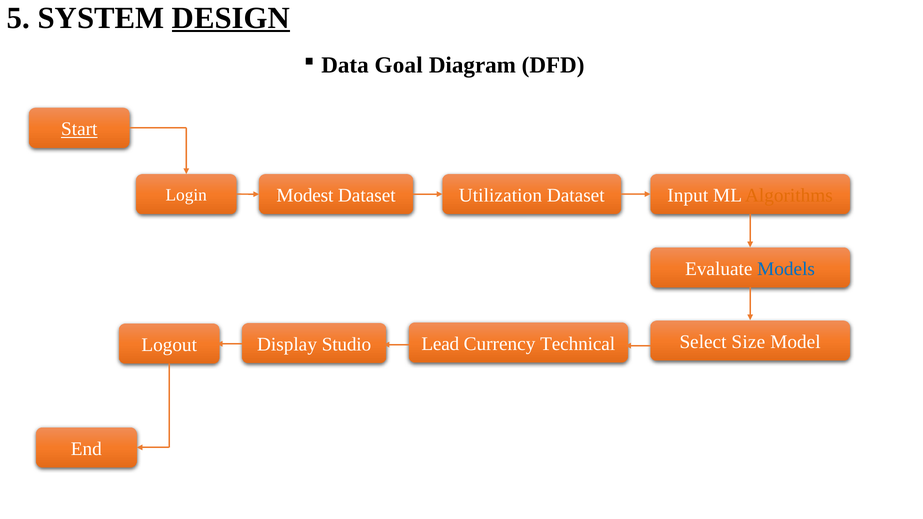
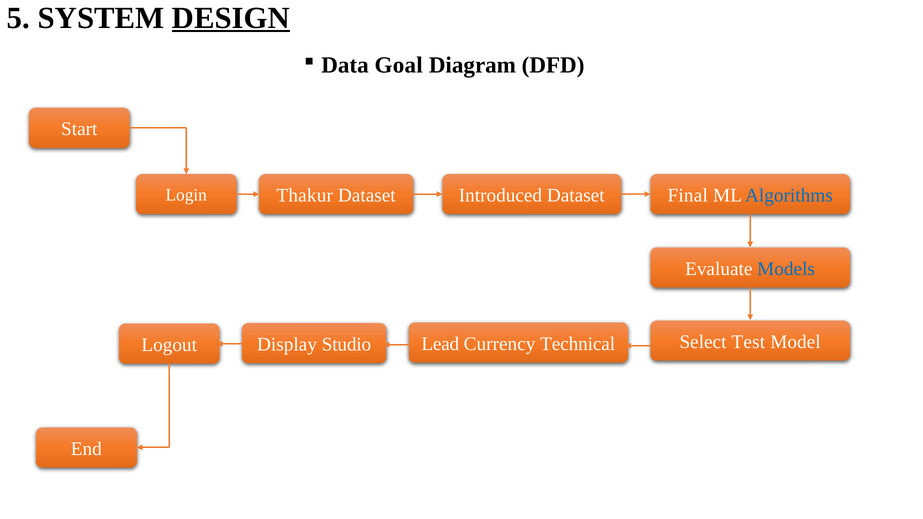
Start underline: present -> none (79, 129)
Modest: Modest -> Thakur (305, 195)
Utilization: Utilization -> Introduced (500, 195)
Input: Input -> Final (688, 195)
Algorithms colour: orange -> blue (789, 195)
Size: Size -> Test (748, 342)
